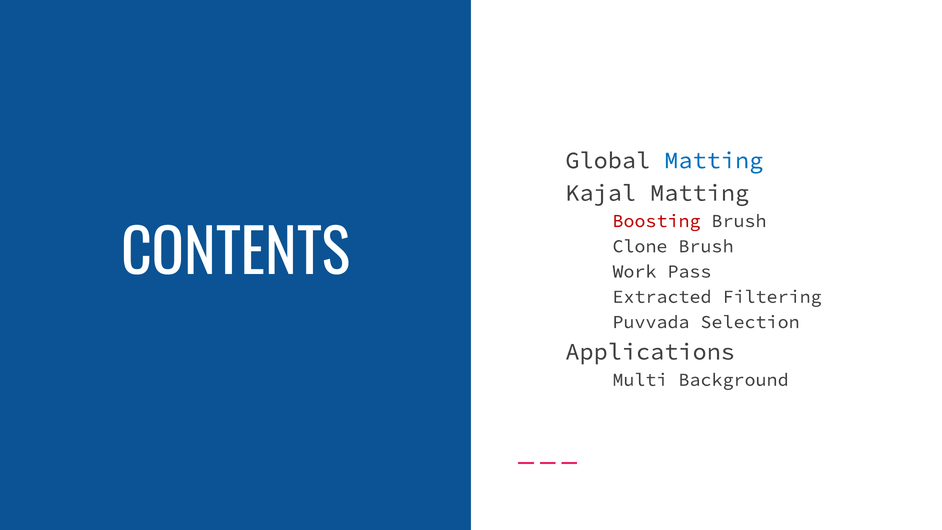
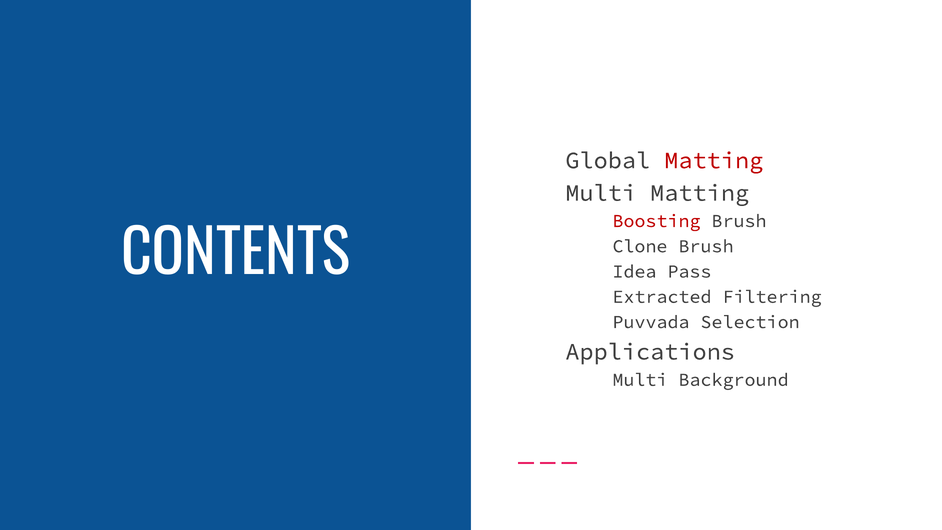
Matting colour: blue -> red (714, 160)
Kajal: Kajal -> Multi (601, 193)
Work: Work -> Idea (634, 271)
